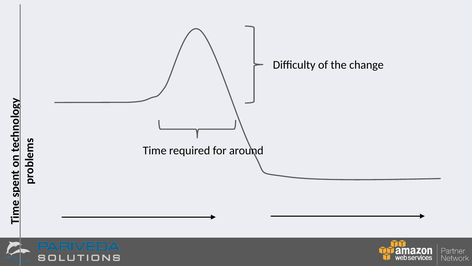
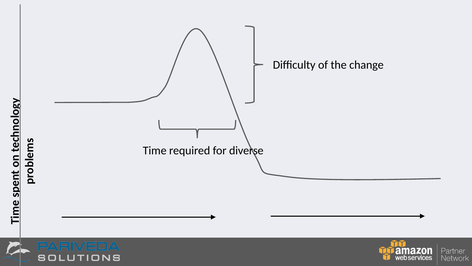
around: around -> diverse (246, 150)
